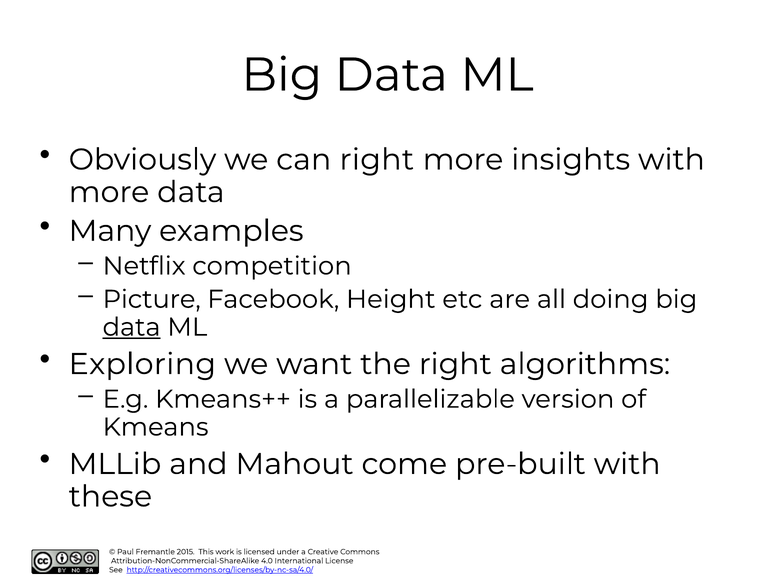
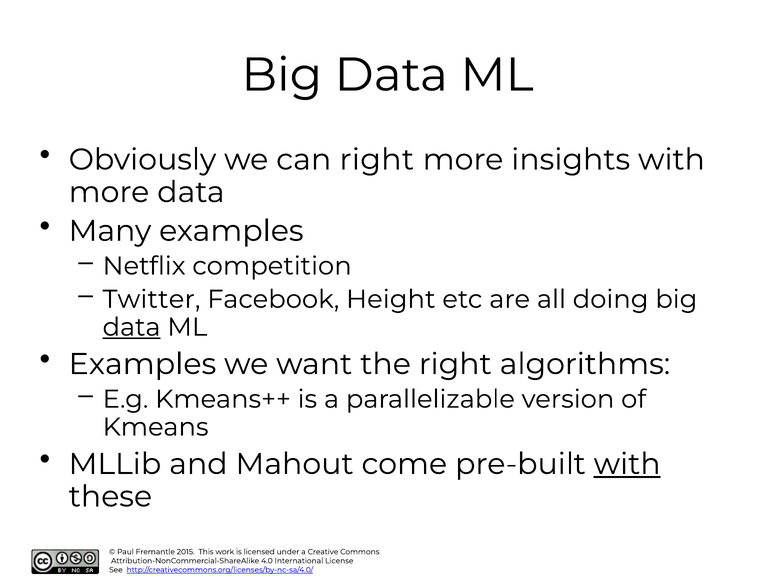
Picture: Picture -> Twitter (152, 299)
Exploring: Exploring -> Examples (142, 364)
with underline: none -> present (627, 464)
